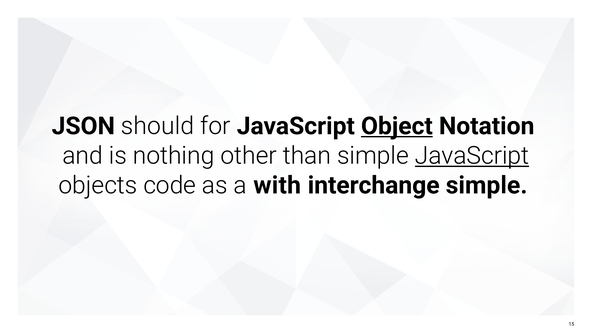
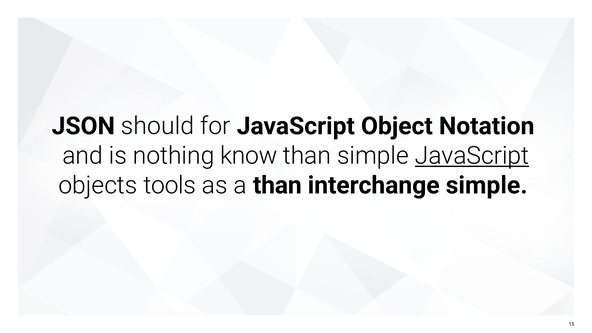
Object underline: present -> none (397, 126)
other: other -> know (249, 156)
code: code -> tools (170, 185)
a with: with -> than (277, 185)
